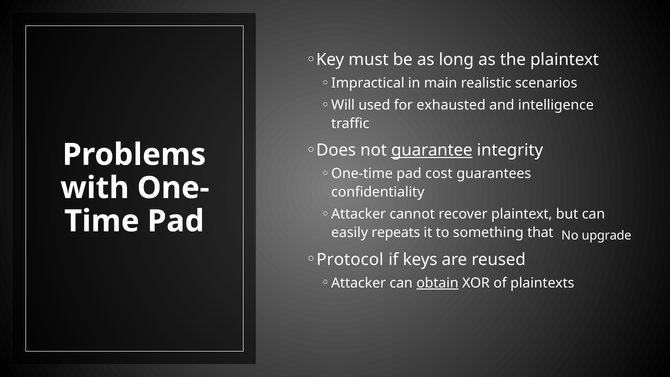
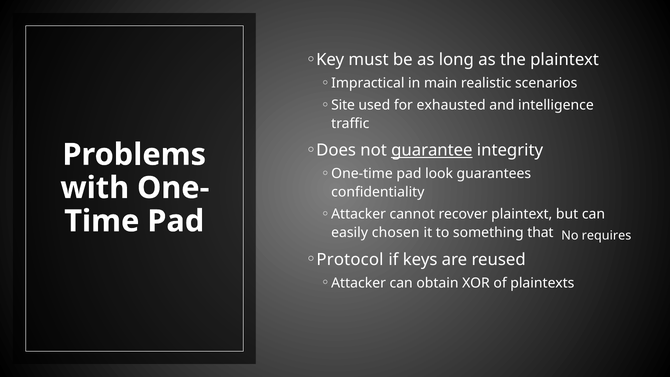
Will: Will -> Site (343, 105)
cost: cost -> look (439, 174)
repeats: repeats -> chosen (396, 233)
upgrade: upgrade -> requires (607, 236)
obtain underline: present -> none (437, 283)
